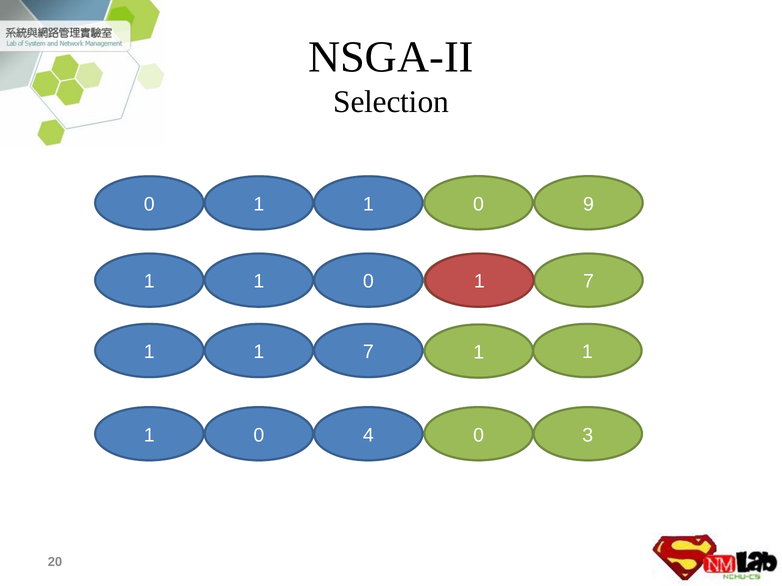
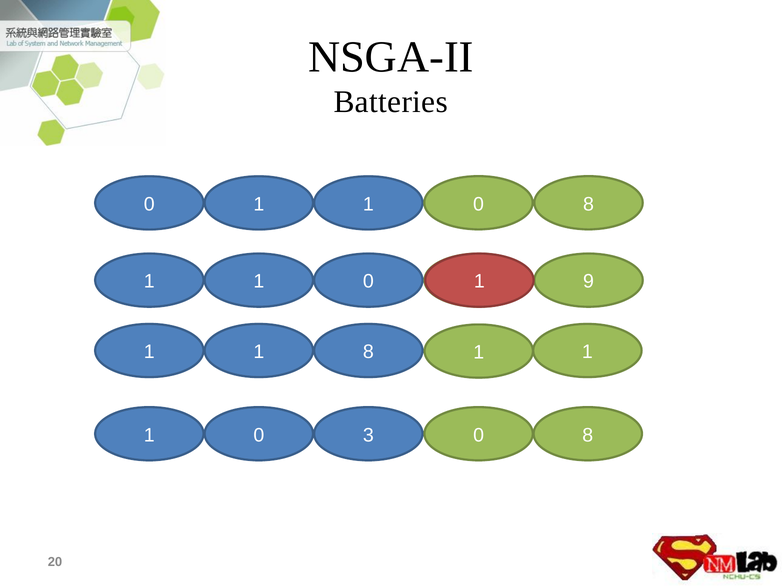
Selection: Selection -> Batteries (391, 102)
9: 9 -> 8 (589, 204)
7: 7 -> 9 (589, 282)
7: 7 -> 8 (368, 352)
4: 4 -> 3 (368, 435)
0 3: 3 -> 8 (588, 435)
